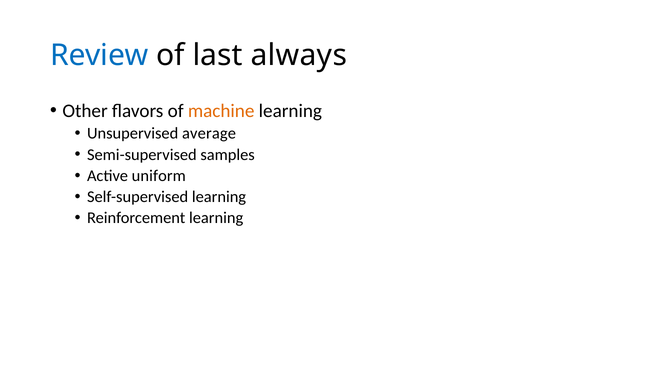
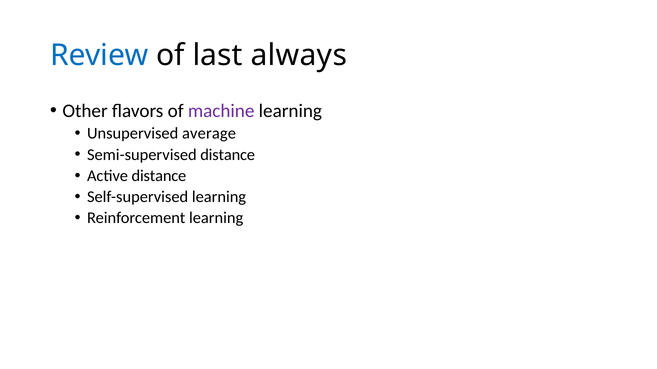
machine colour: orange -> purple (221, 111)
Semi-supervised samples: samples -> distance (228, 155)
Active uniform: uniform -> distance (159, 176)
